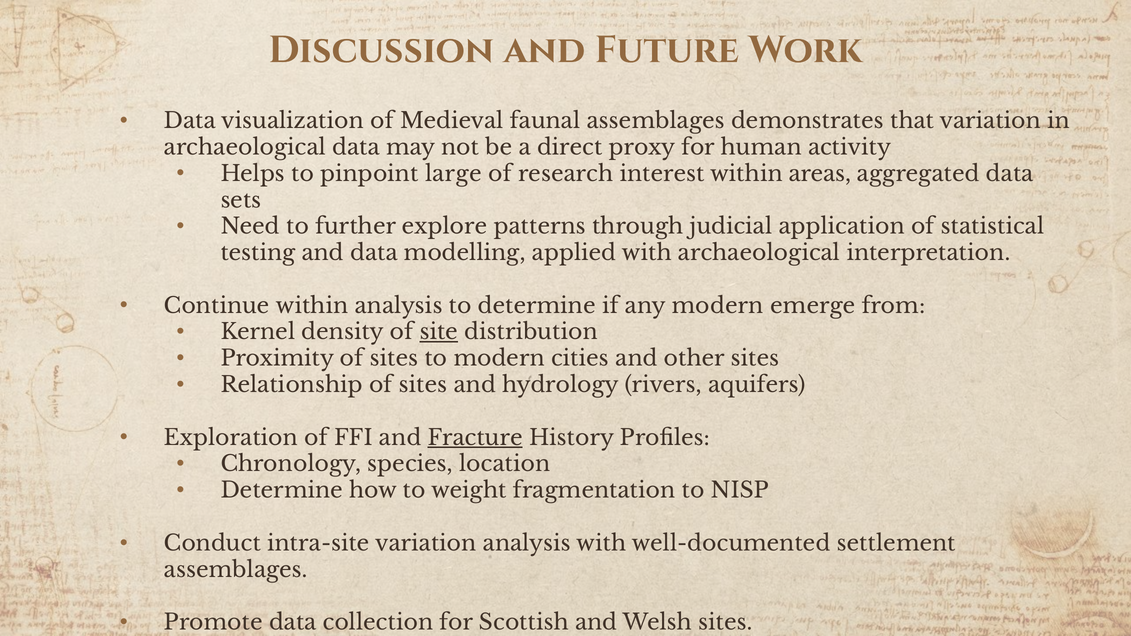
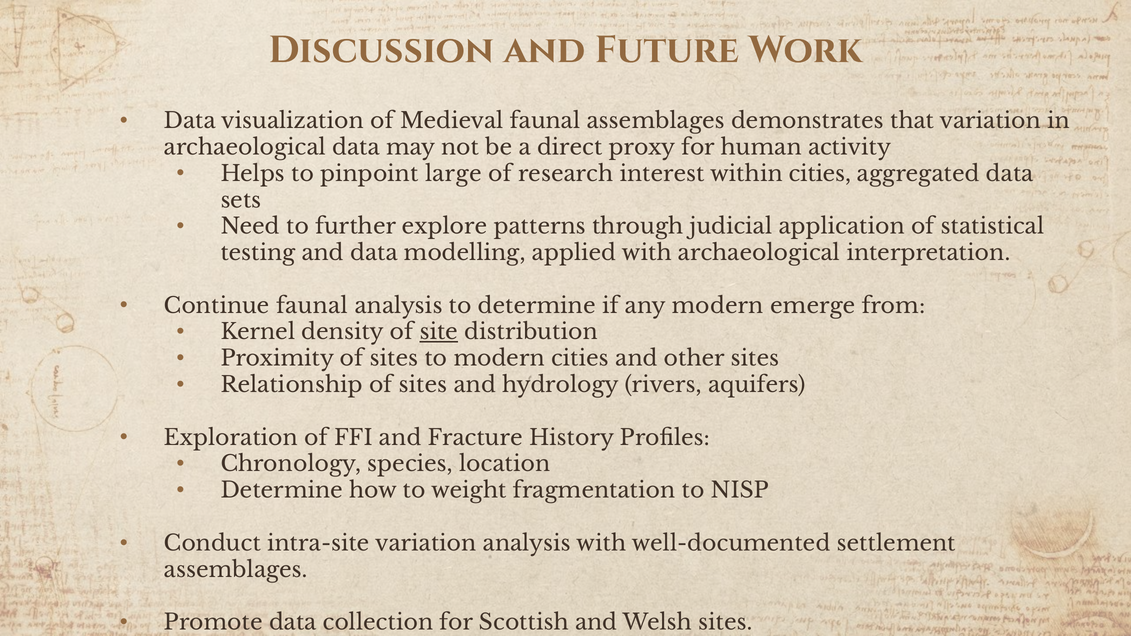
within areas: areas -> cities (820, 174)
Continue within: within -> faunal (312, 306)
Fracture underline: present -> none (475, 438)
